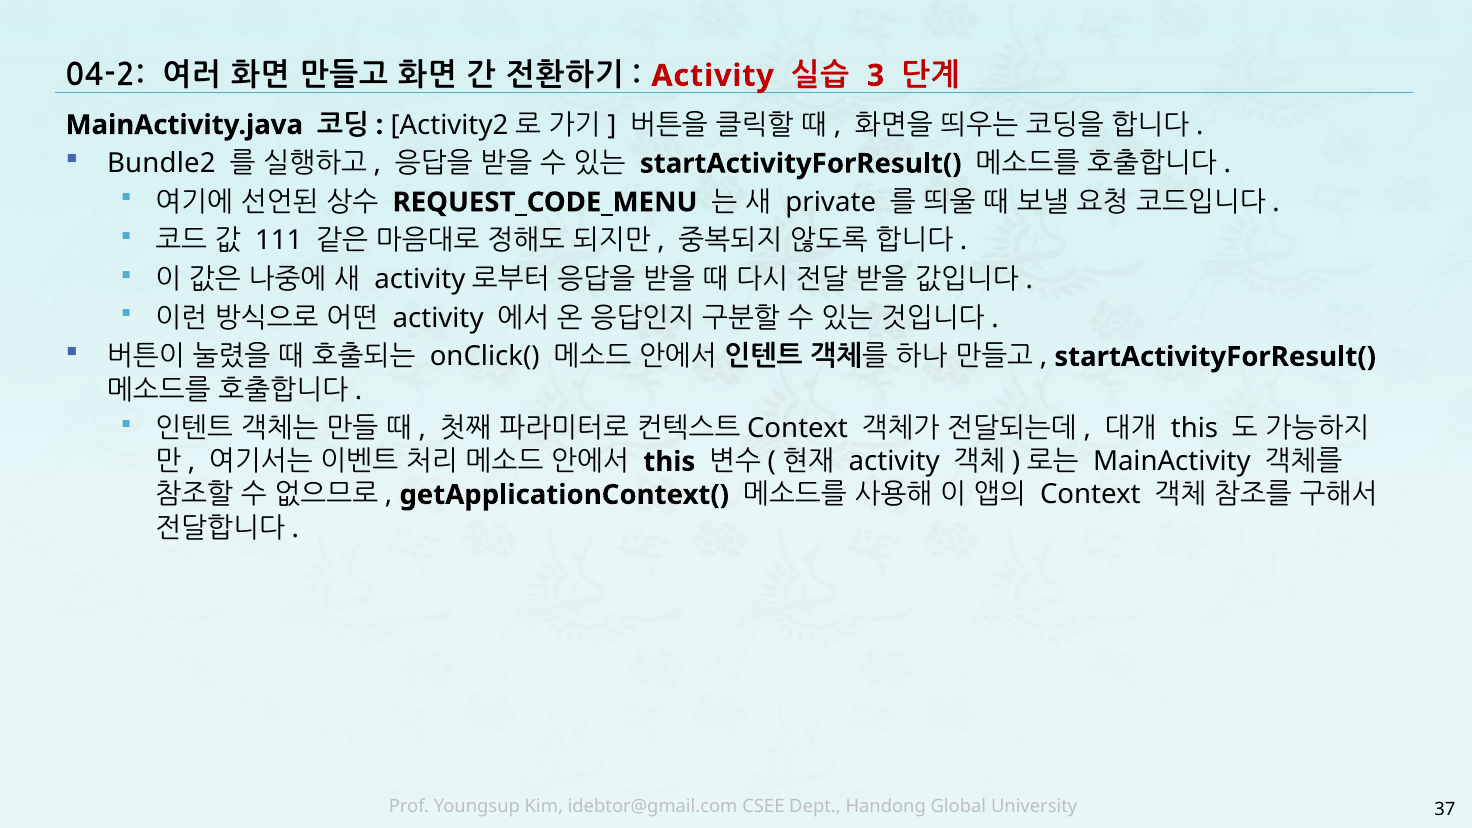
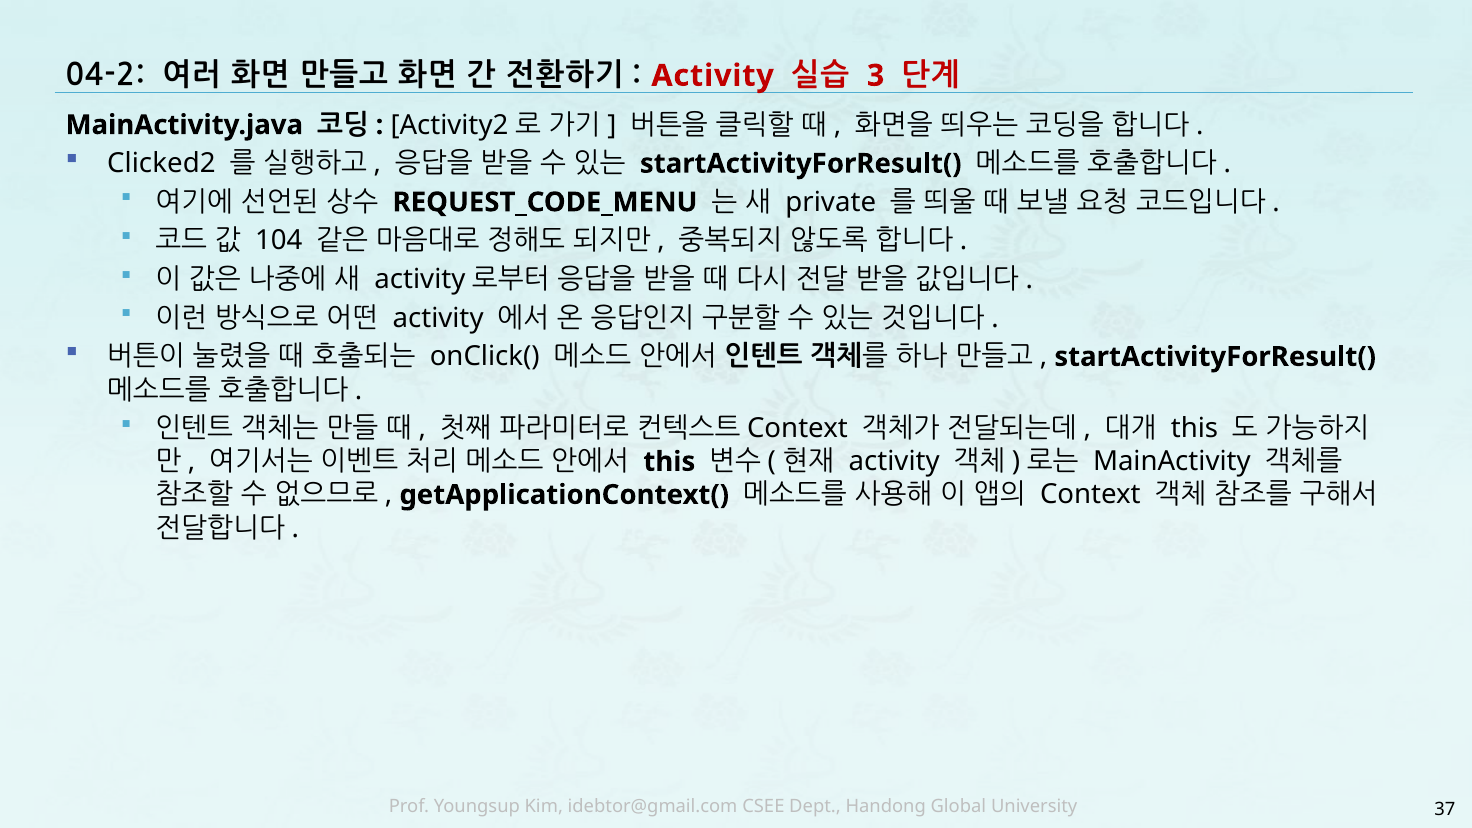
Bundle2: Bundle2 -> Clicked2 (161, 164)
111: 111 -> 104 (279, 241)
